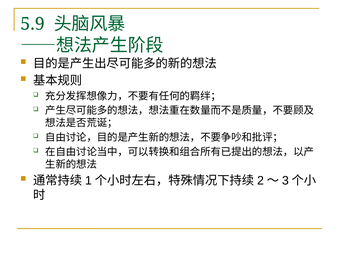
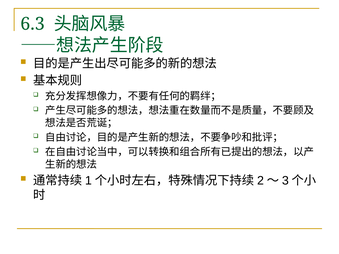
5.9: 5.9 -> 6.3 (33, 24)
